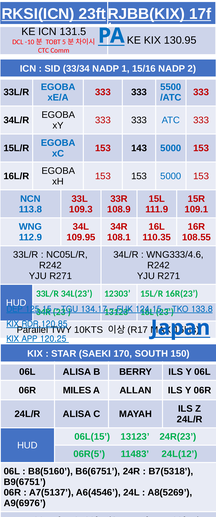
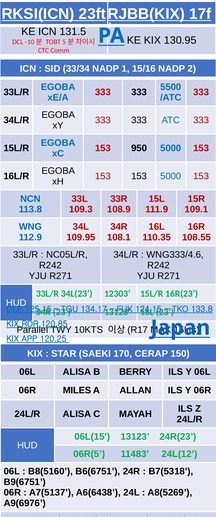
143: 143 -> 950 (139, 148)
SOUTH: SOUTH -> CERAP (151, 353)
A6(4546: A6(4546 -> A6(6438 (98, 492)
